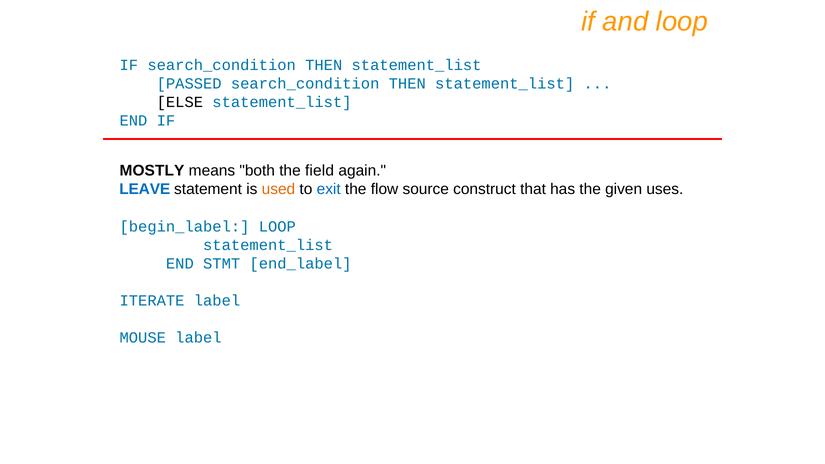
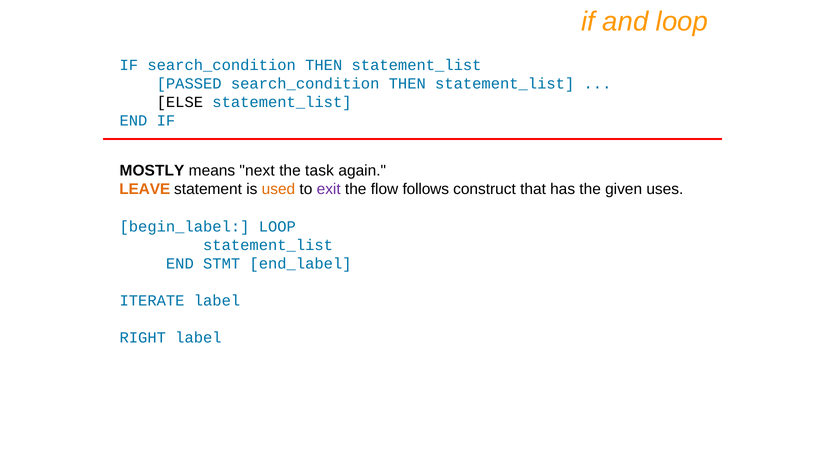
both: both -> next (257, 171)
field: field -> task (320, 171)
LEAVE colour: blue -> orange (145, 189)
exit colour: blue -> purple (329, 189)
source: source -> follows (426, 189)
MOUSE: MOUSE -> RIGHT (143, 338)
